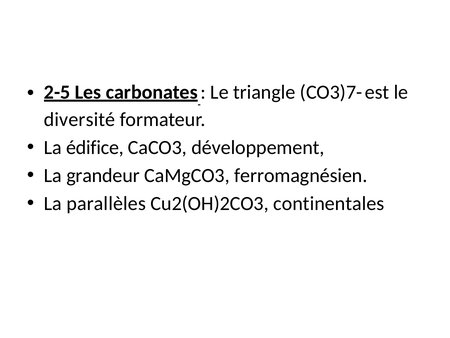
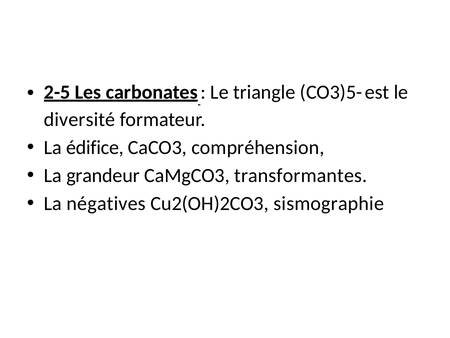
CO3)7-: CO3)7- -> CO3)5- (331, 92)
développement: développement -> compréhension (258, 147)
ferromagnésien: ferromagnésien -> transformantes (301, 175)
parallèles: parallèles -> négatives (106, 203)
continentales: continentales -> sismographie (329, 203)
